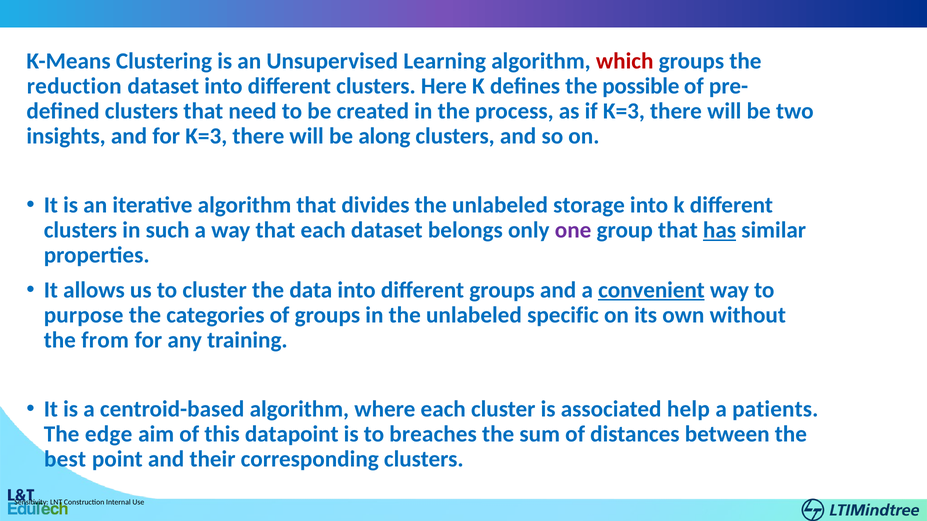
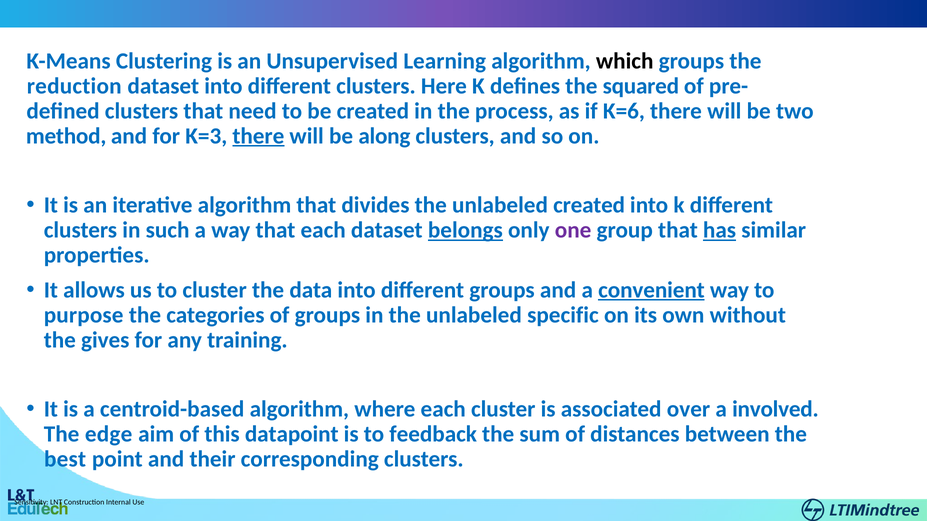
which colour: red -> black (625, 61)
possible: possible -> squared (641, 86)
if K=3: K=3 -> K=6 (624, 111)
insights: insights -> method (66, 136)
there underline: none -> present (258, 136)
unlabeled storage: storage -> created (589, 205)
belongs underline: none -> present (465, 230)
from: from -> gives (105, 340)
help: help -> over (688, 410)
patients: patients -> involved (775, 410)
breaches: breaches -> feedback (433, 435)
